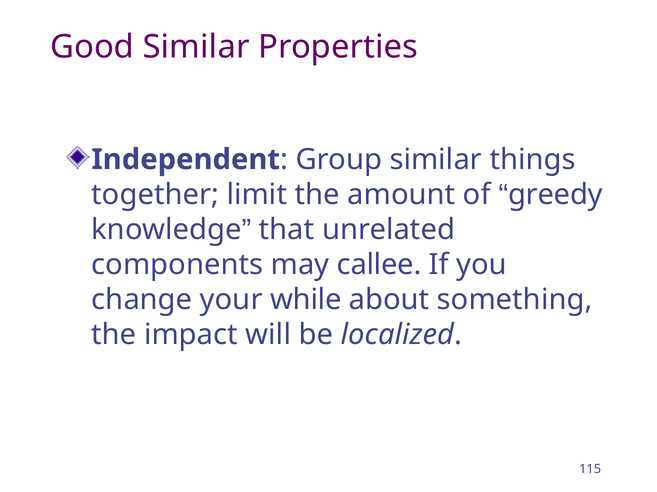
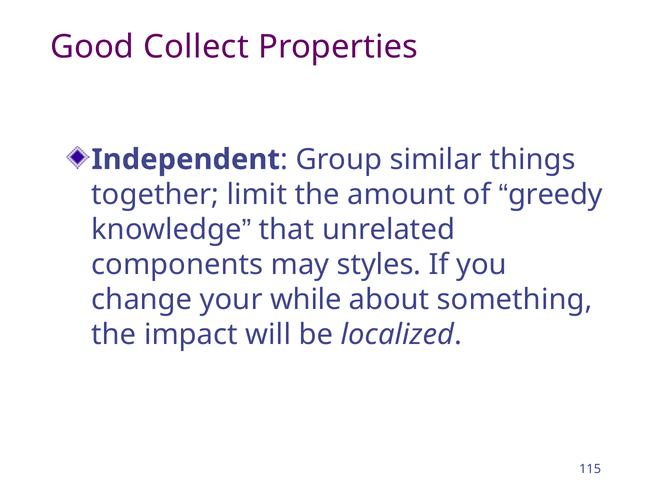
Good Similar: Similar -> Collect (196, 47)
callee: callee -> styles (379, 265)
